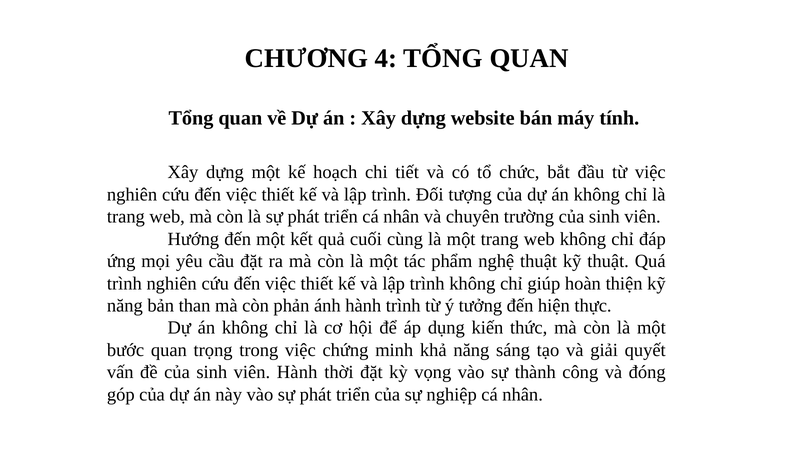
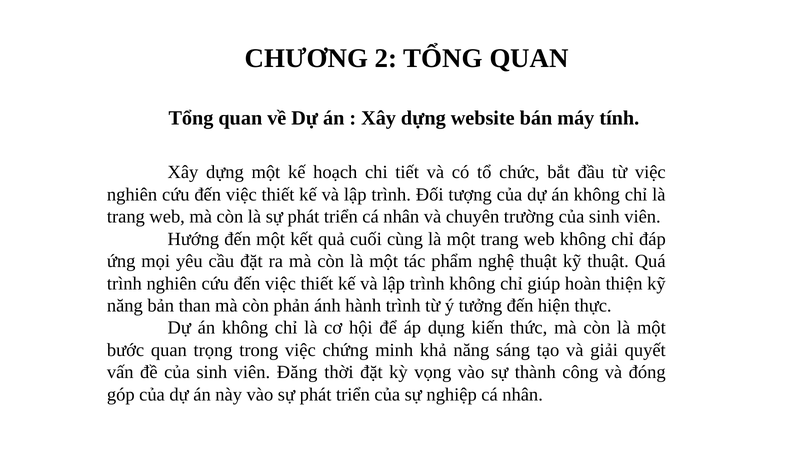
4: 4 -> 2 (386, 58)
viên Hành: Hành -> Đăng (297, 372)
